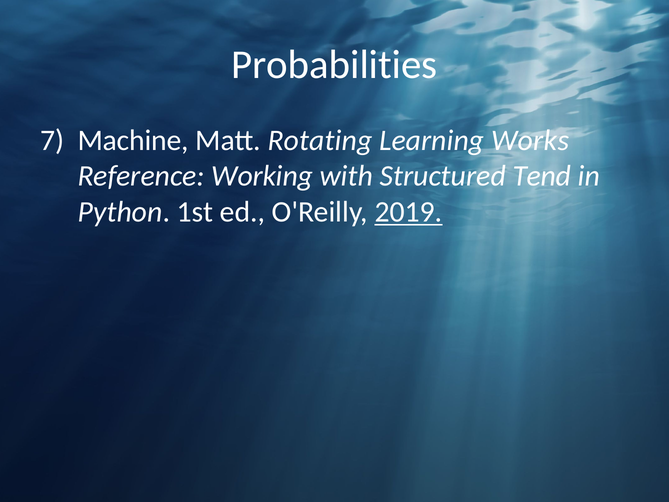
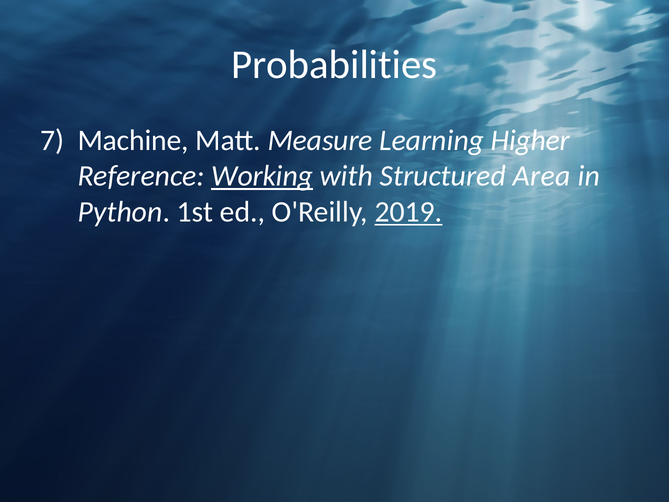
Rotating: Rotating -> Measure (320, 140)
Works: Works -> Higher (530, 140)
Working underline: none -> present (262, 176)
Tend: Tend -> Area (542, 176)
